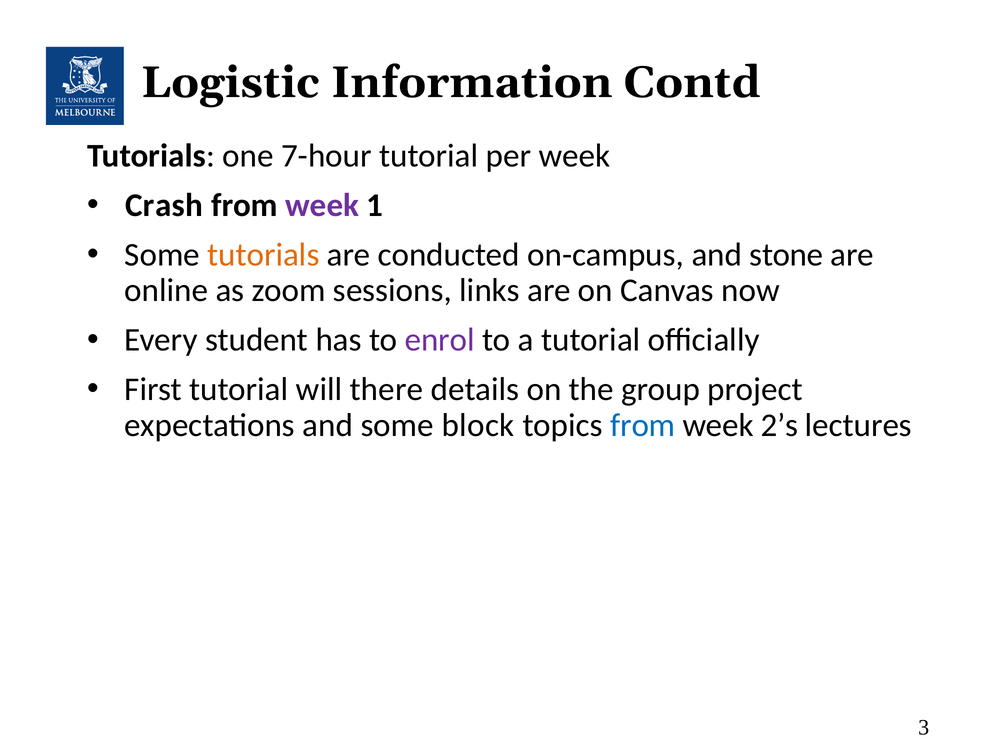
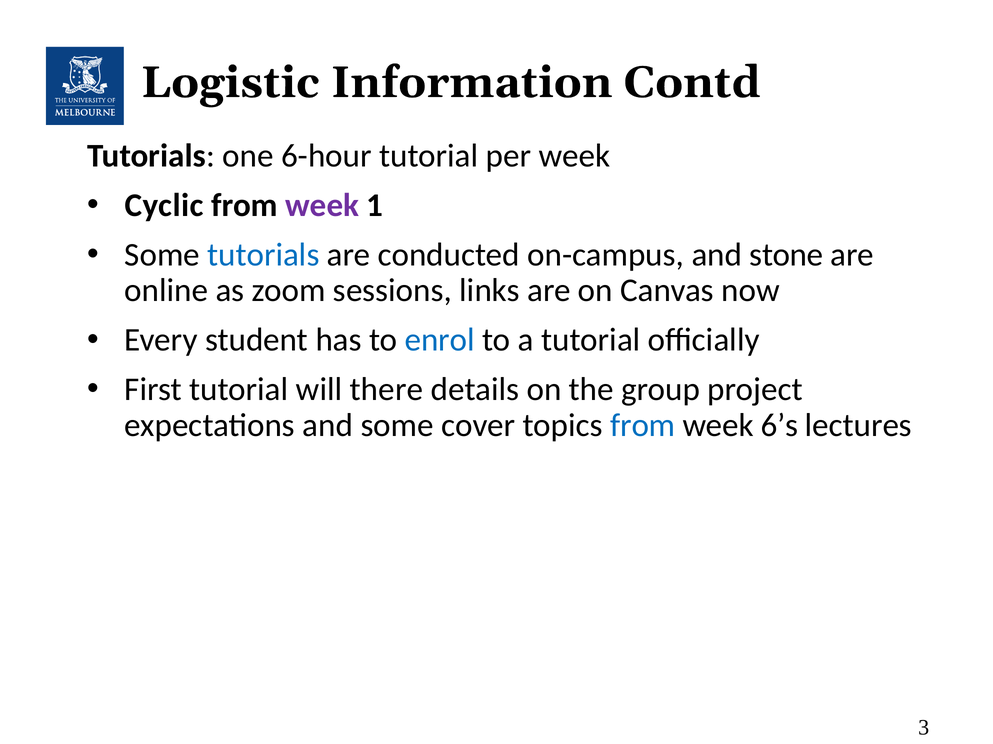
7-hour: 7-hour -> 6-hour (326, 156)
Crash: Crash -> Cyclic (164, 205)
tutorials colour: orange -> blue (263, 255)
enrol colour: purple -> blue (440, 340)
block: block -> cover (478, 426)
2’s: 2’s -> 6’s (780, 426)
